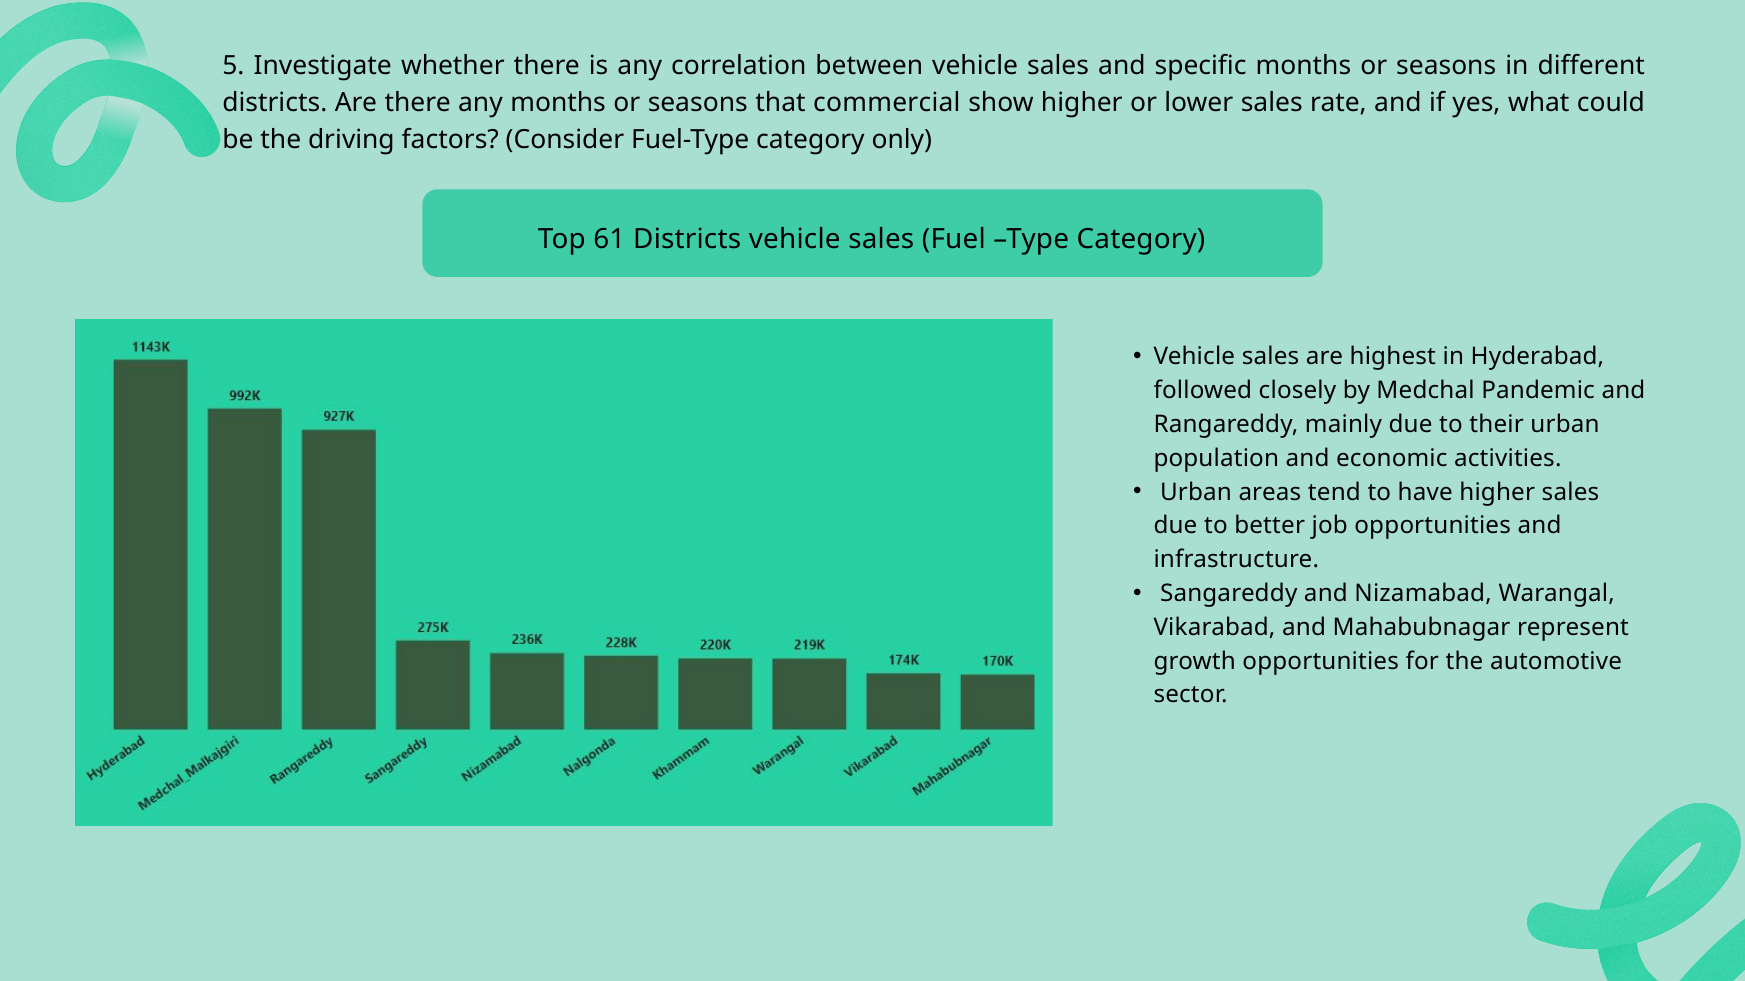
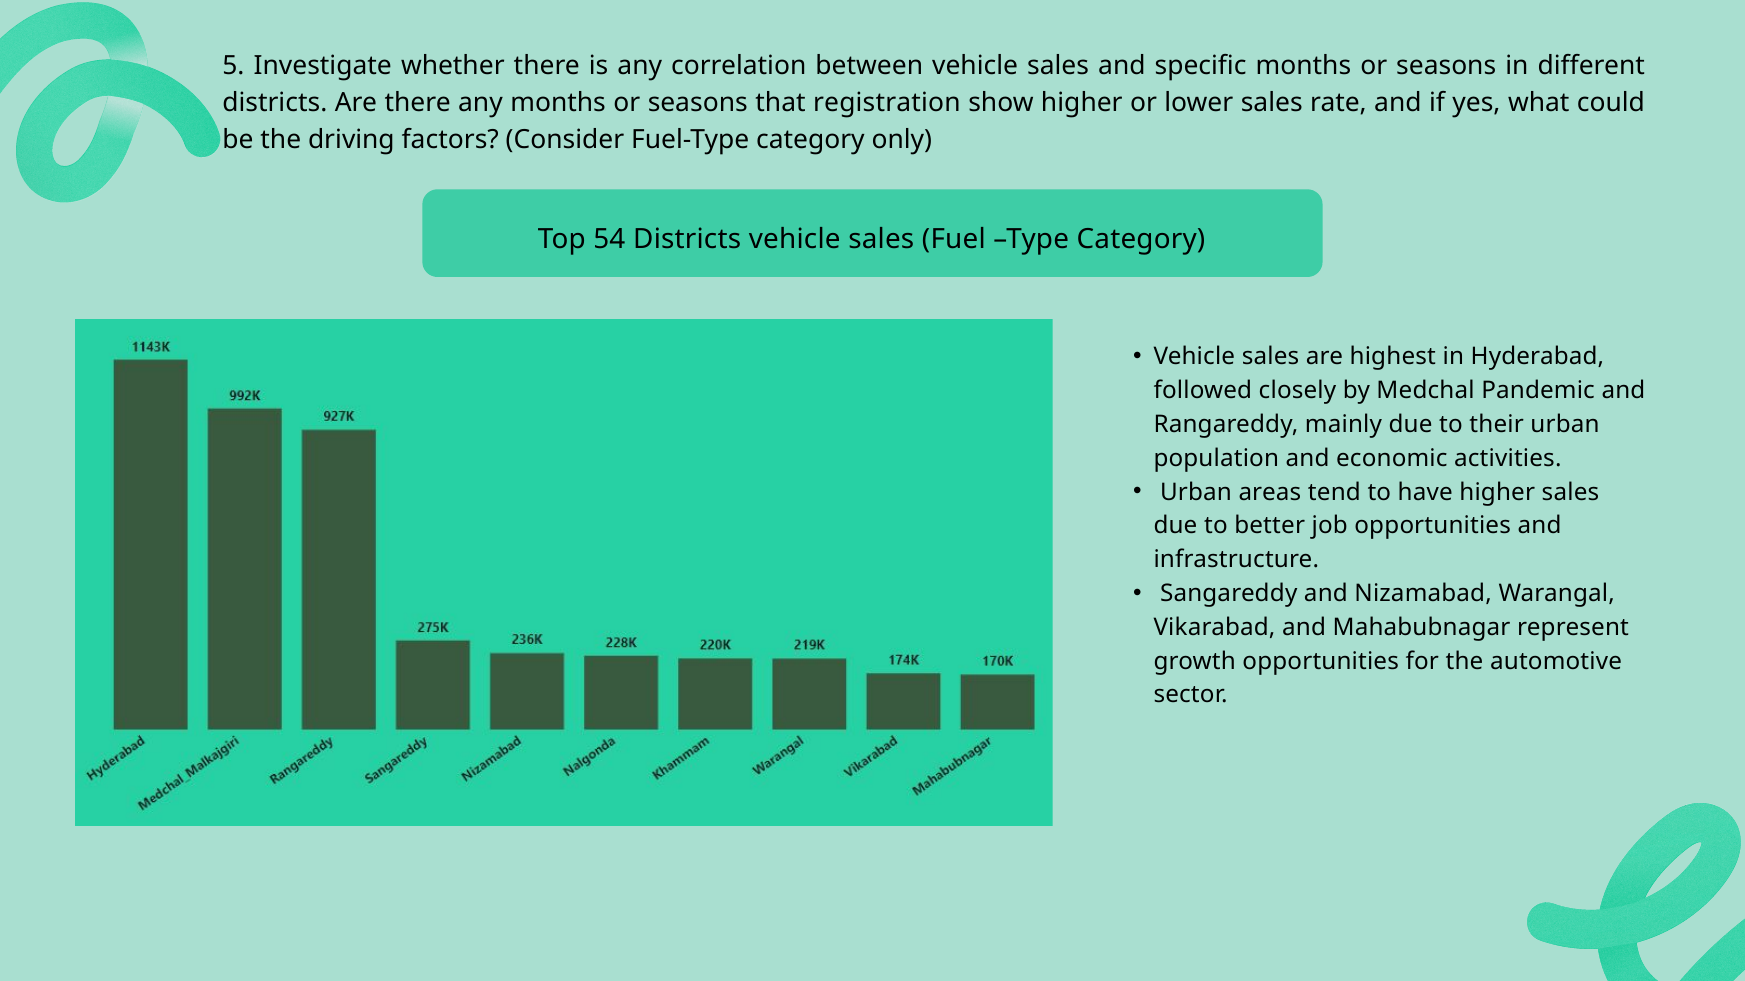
commercial: commercial -> registration (887, 103)
61: 61 -> 54 (609, 239)
